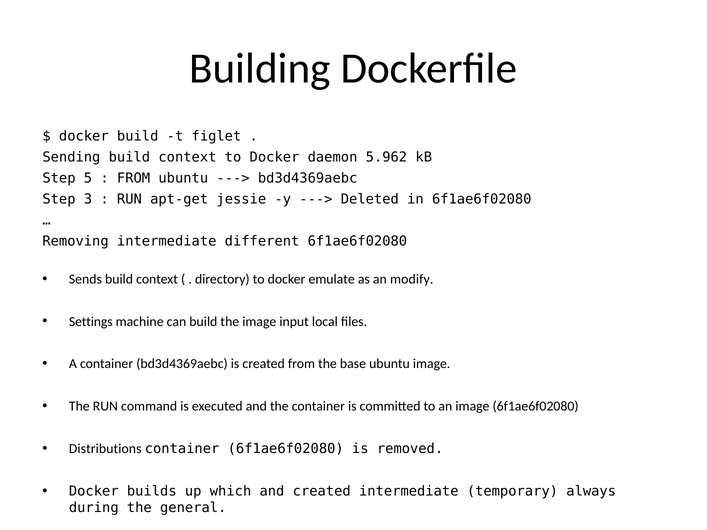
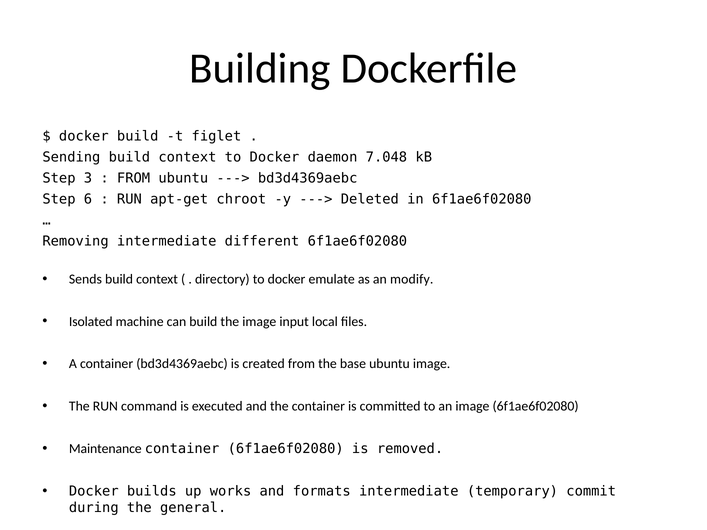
5.962: 5.962 -> 7.048 (386, 157)
5: 5 -> 3 (88, 179)
3: 3 -> 6 (88, 200)
jessie: jessie -> chroot (241, 200)
Settings: Settings -> Isolated (91, 322)
Distributions: Distributions -> Maintenance (105, 449)
which: which -> works (231, 491)
and created: created -> formats (322, 491)
always: always -> commit (591, 491)
